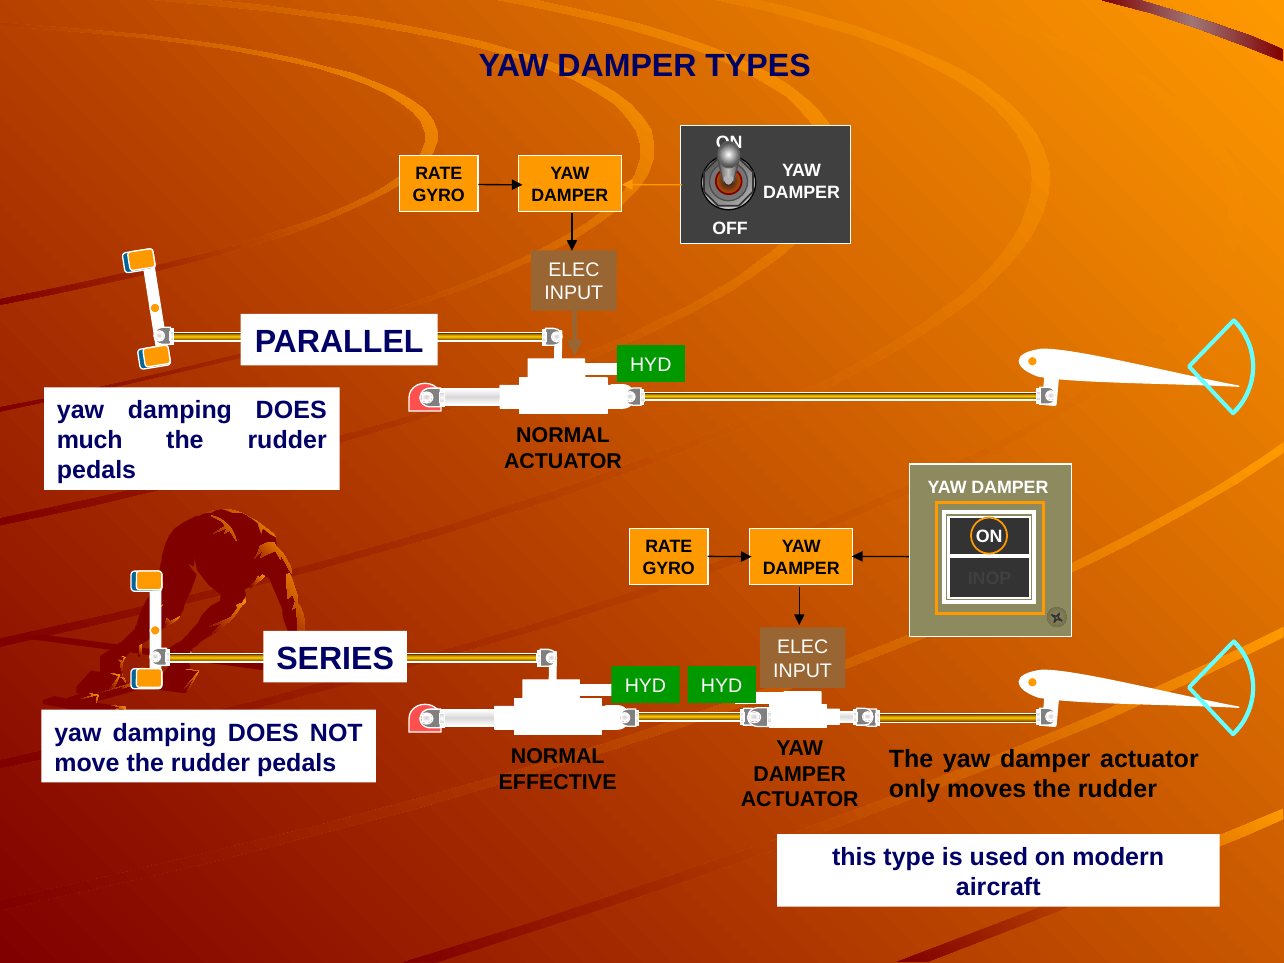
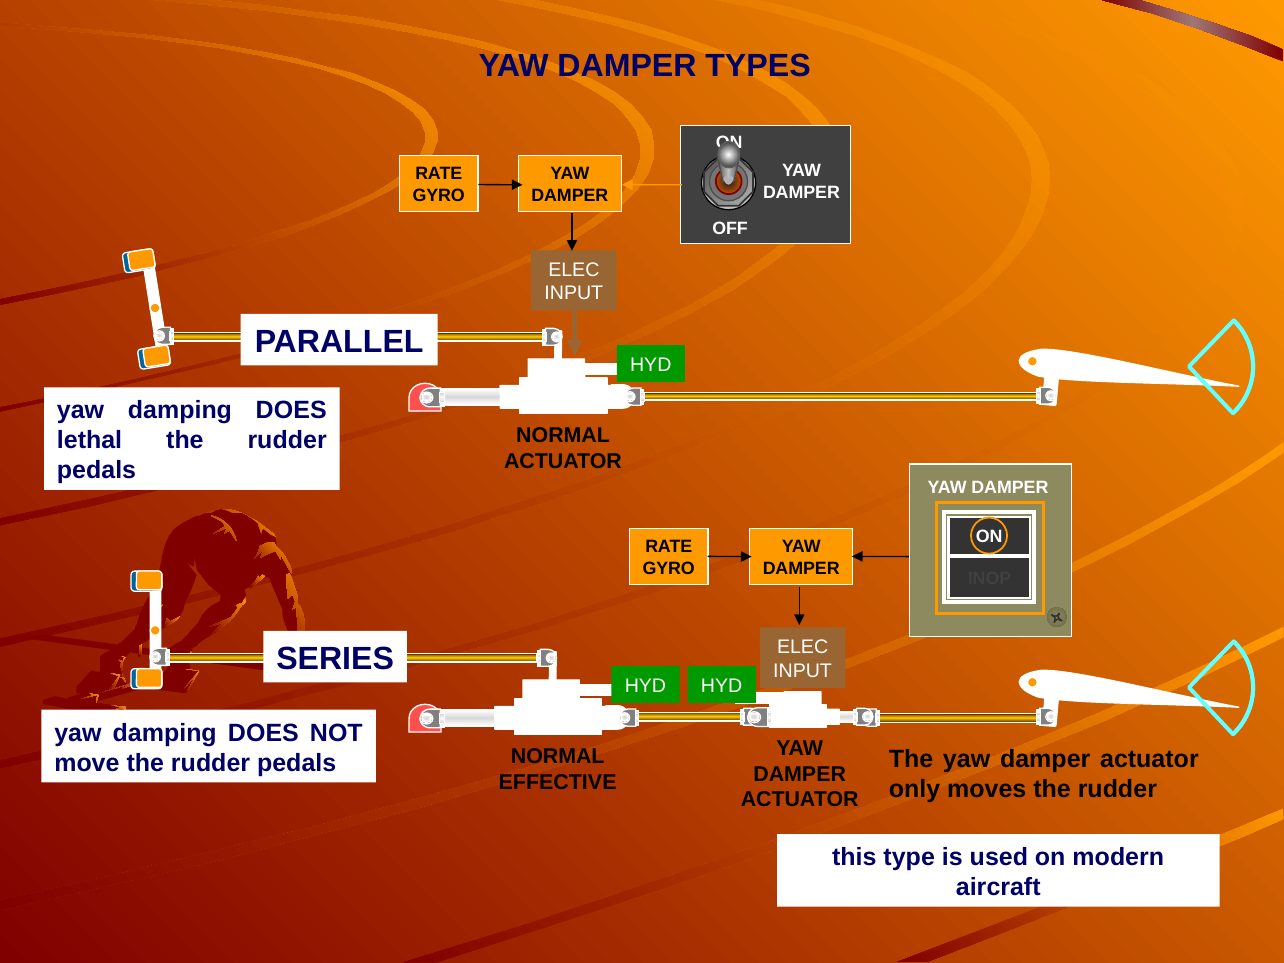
much: much -> lethal (90, 441)
